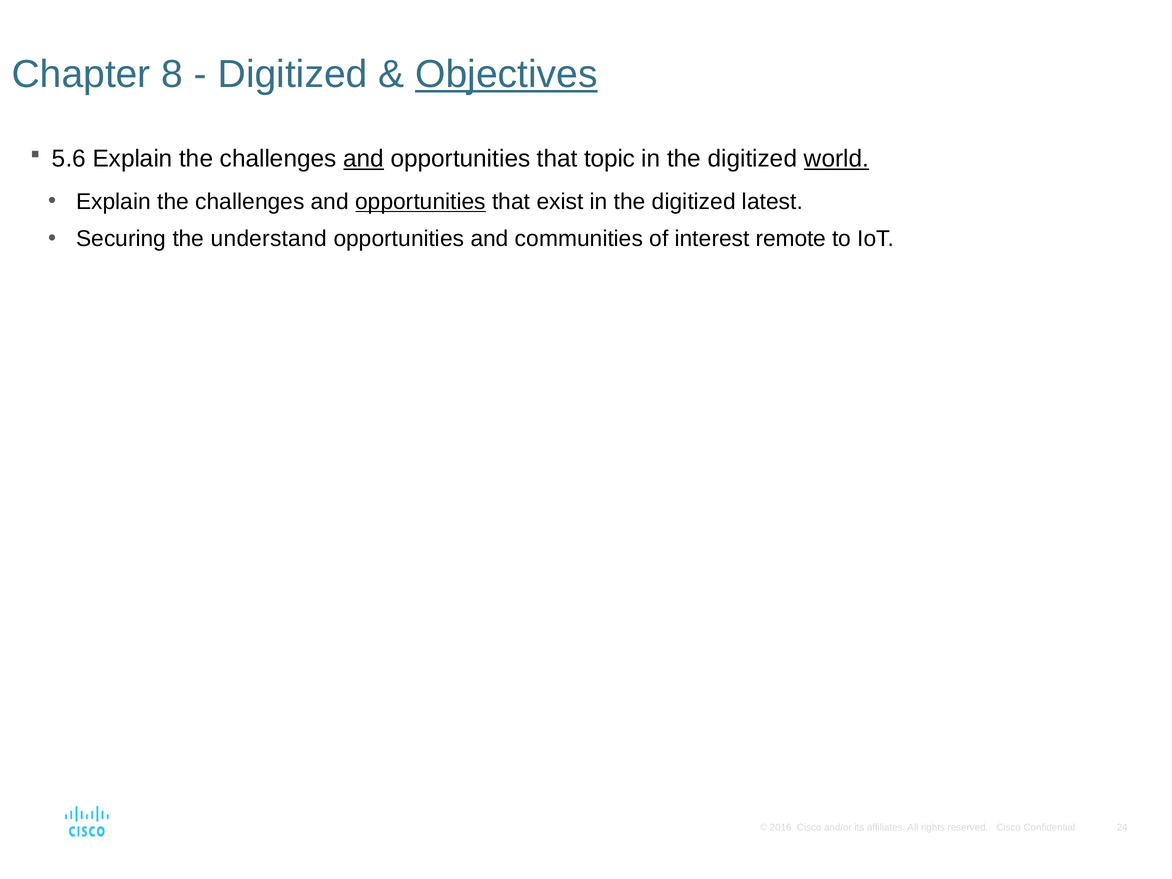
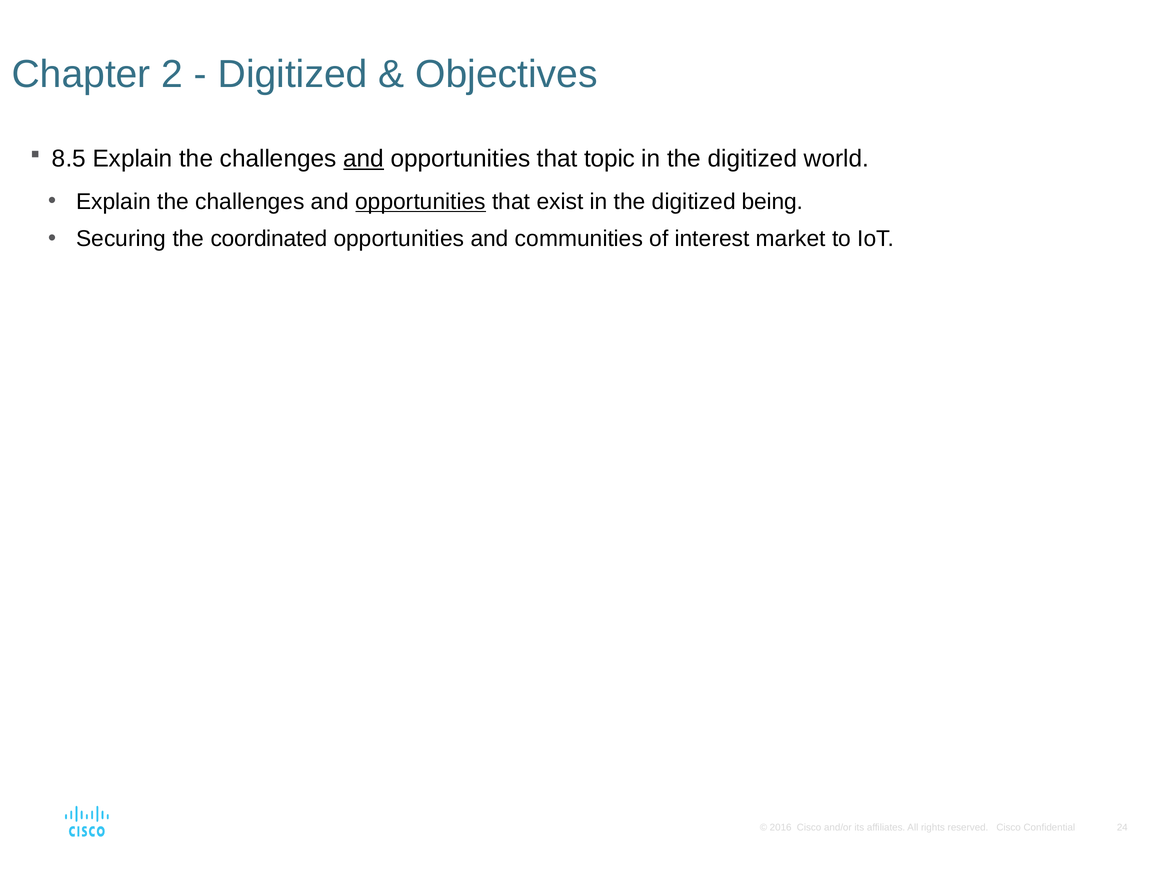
8: 8 -> 2 (172, 74)
Objectives underline: present -> none (506, 74)
5.6: 5.6 -> 8.5 (69, 159)
world underline: present -> none (836, 159)
latest: latest -> being (773, 202)
understand: understand -> coordinated (269, 239)
remote: remote -> market (791, 239)
